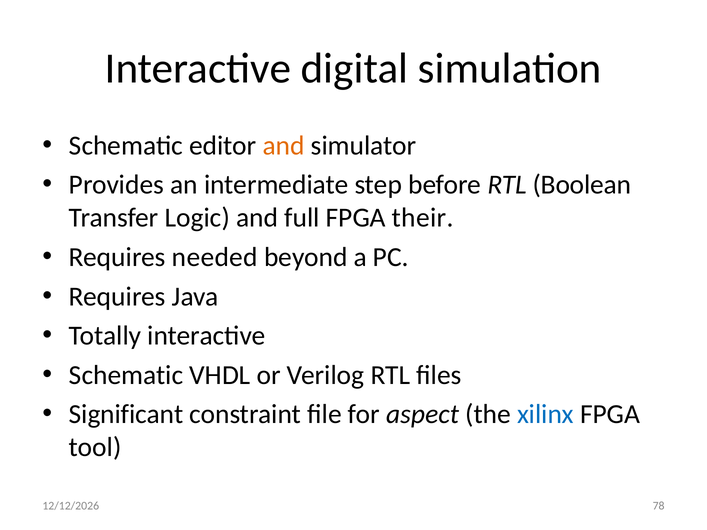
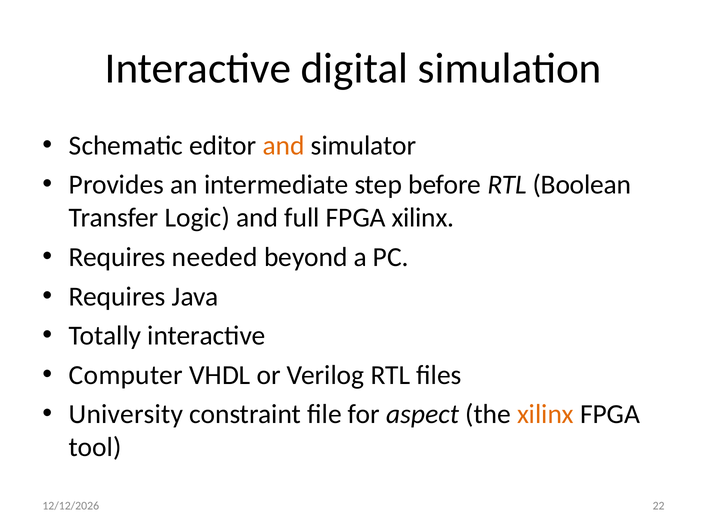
FPGA their: their -> xilinx (423, 218)
Schematic: Schematic -> Computer (126, 375)
Significant: Significant -> University (126, 415)
xilinx colour: blue -> orange (545, 415)
78: 78 -> 22 (659, 506)
